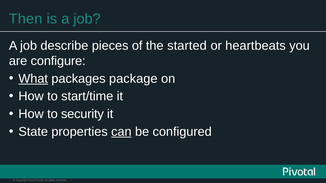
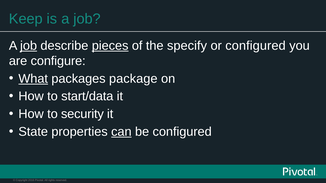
Then: Then -> Keep (26, 19)
job underline: none -> present (29, 46)
pieces underline: none -> present (110, 46)
started: started -> specify (187, 46)
or heartbeats: heartbeats -> configured (255, 46)
start/time: start/time -> start/data (87, 97)
